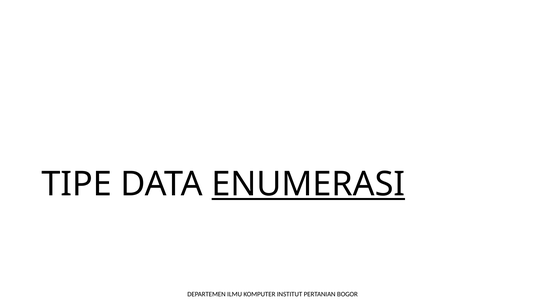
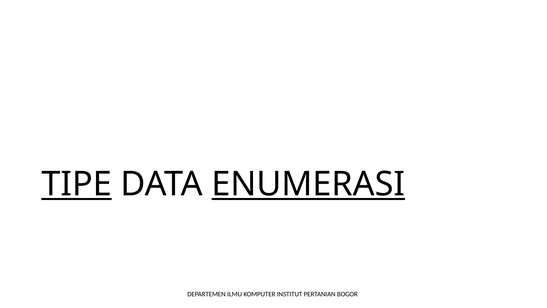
TIPE underline: none -> present (77, 184)
